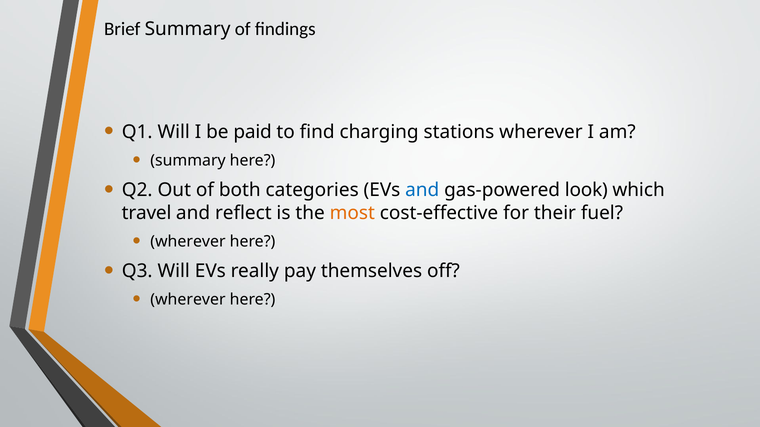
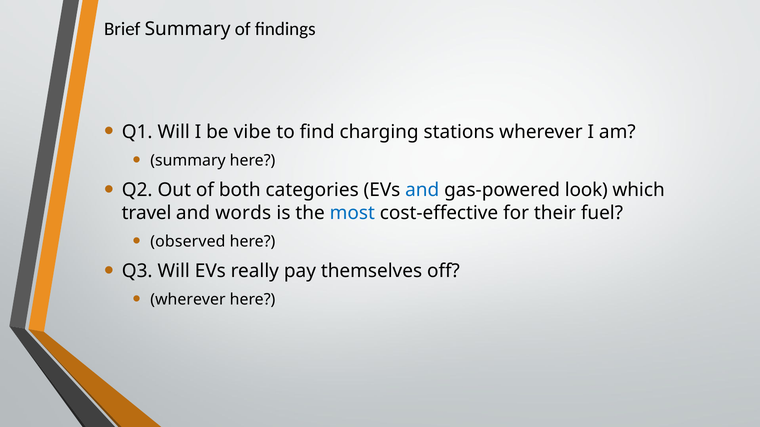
paid: paid -> vibe (252, 132)
reflect: reflect -> words (243, 213)
most colour: orange -> blue (352, 213)
wherever: wherever -> observed (188, 242)
